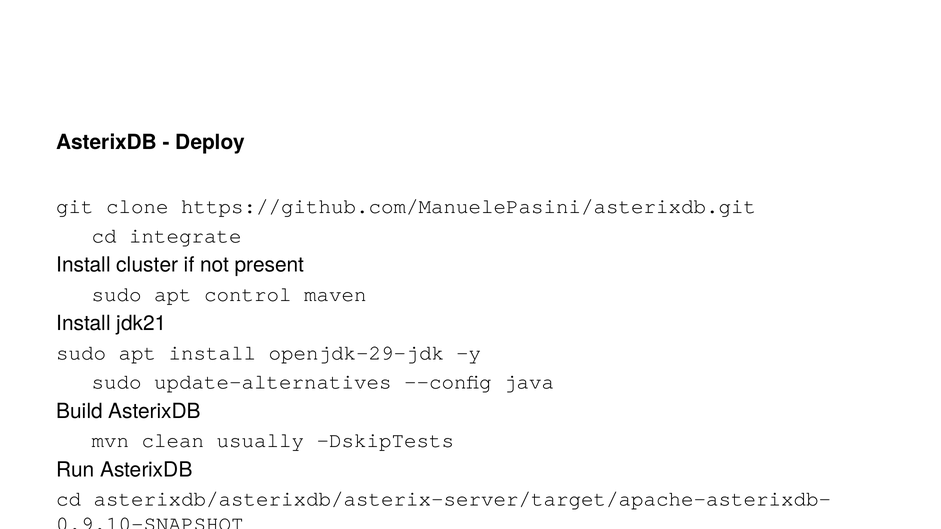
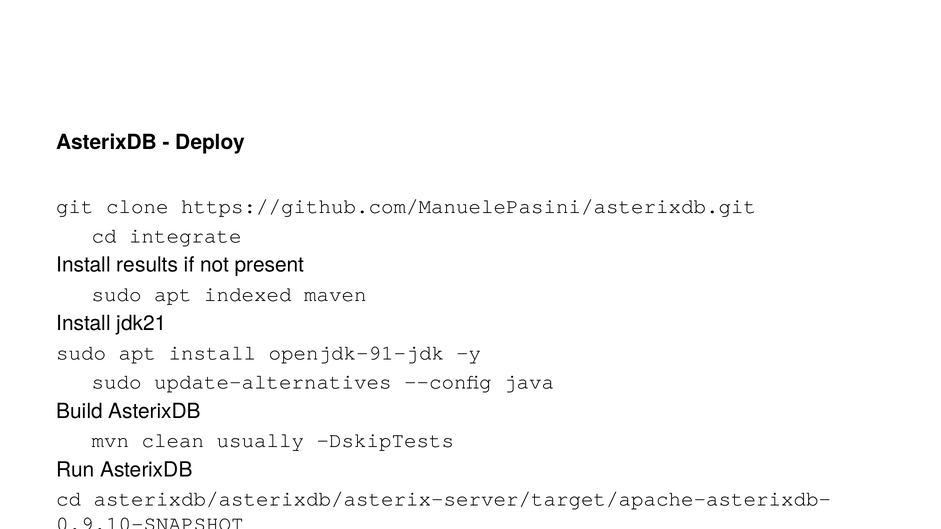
Install cluster: cluster -> results (147, 265)
control: control -> indexed (248, 294)
openjdk-29-jdk: openjdk-29-jdk -> openjdk-91-jdk (356, 353)
